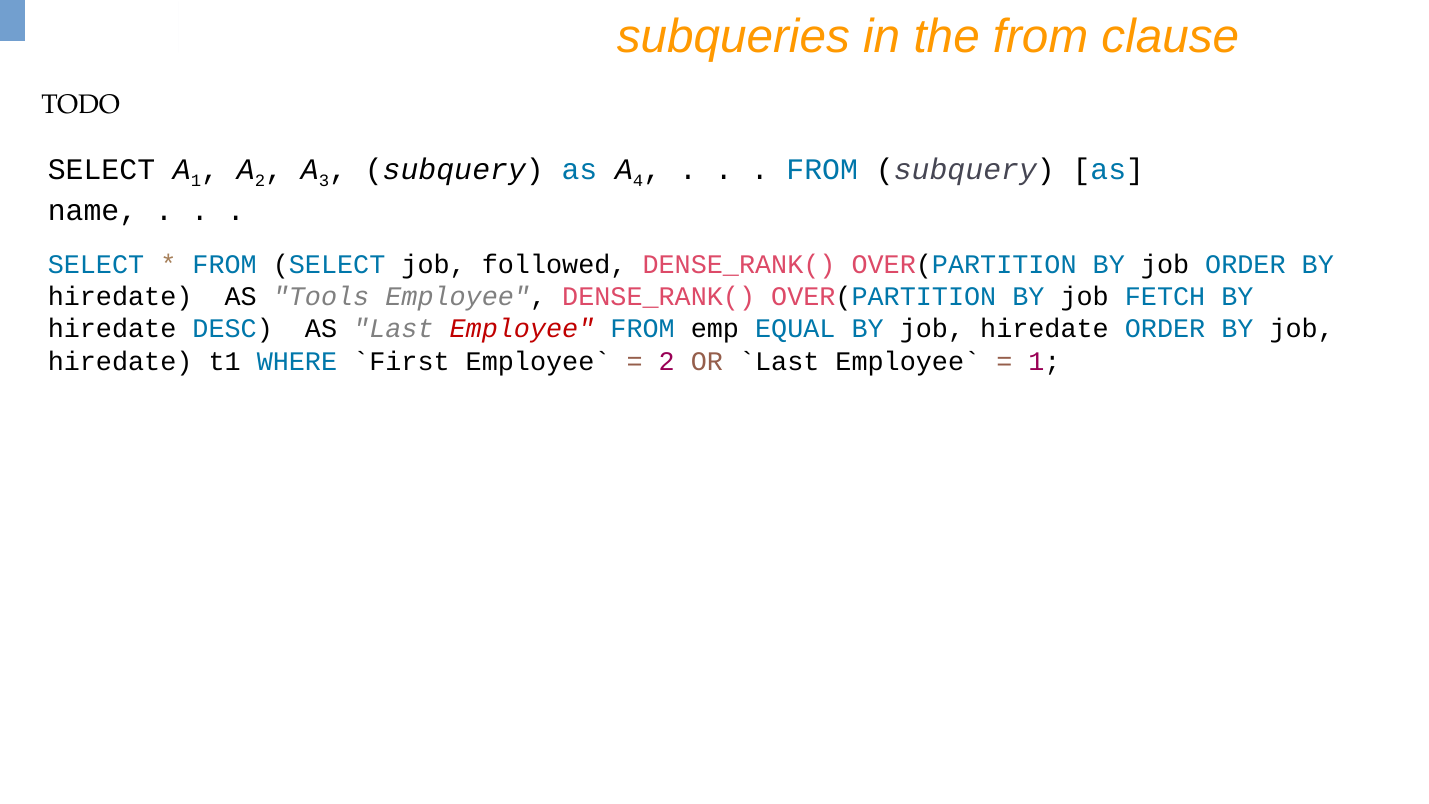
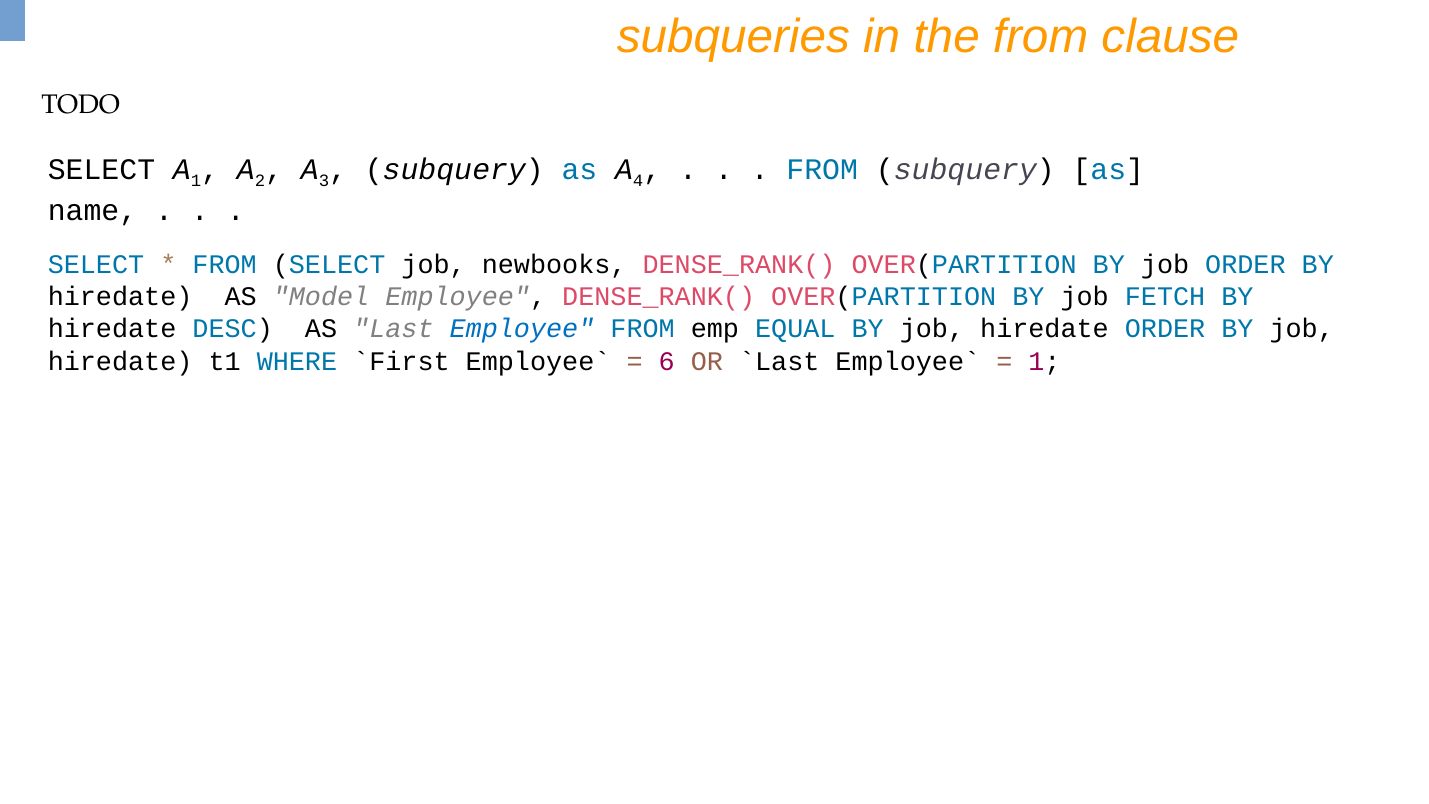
followed: followed -> newbooks (554, 265)
Tools: Tools -> Model (321, 297)
Employee colour: red -> blue (522, 329)
2: 2 -> 6 (667, 361)
